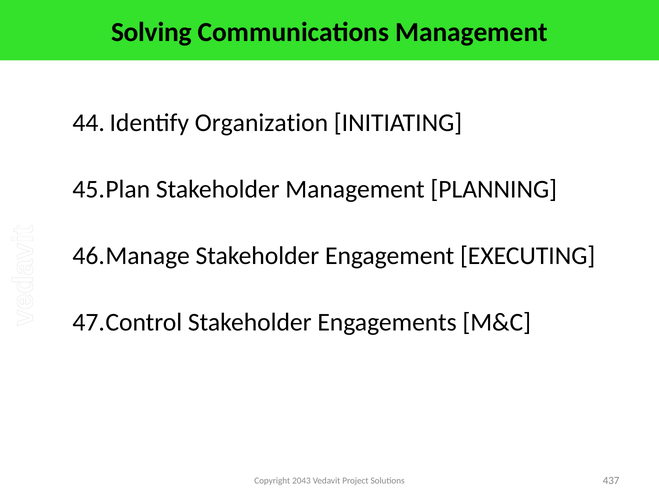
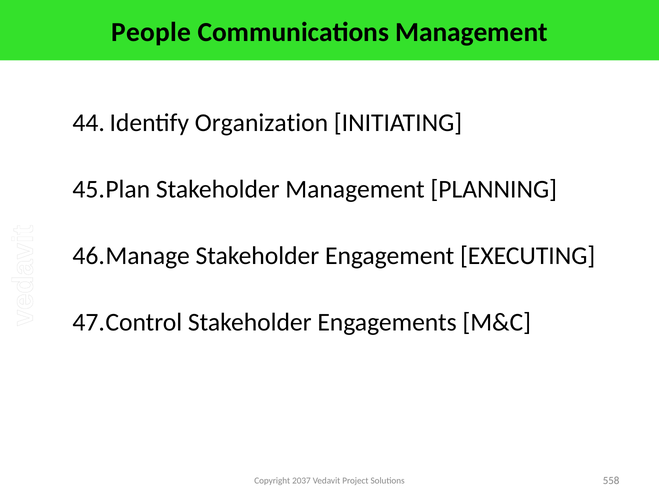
Solving: Solving -> People (151, 32)
2043: 2043 -> 2037 (301, 481)
437: 437 -> 558 (611, 481)
